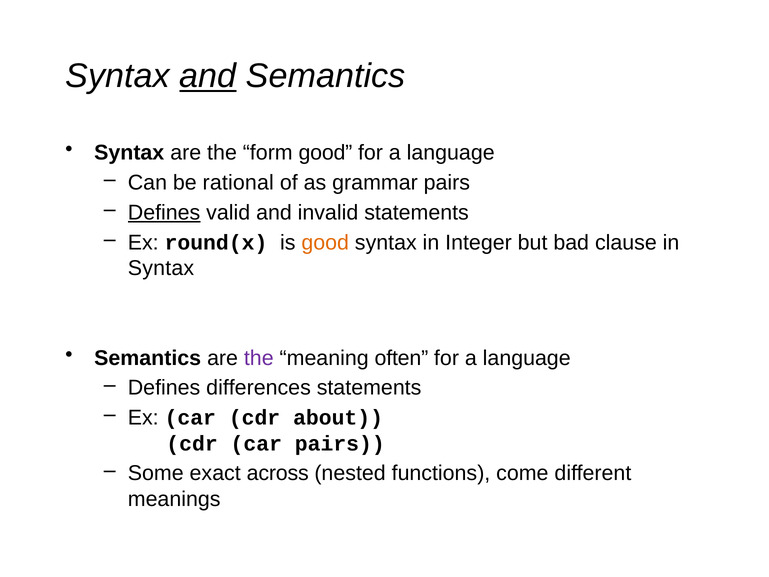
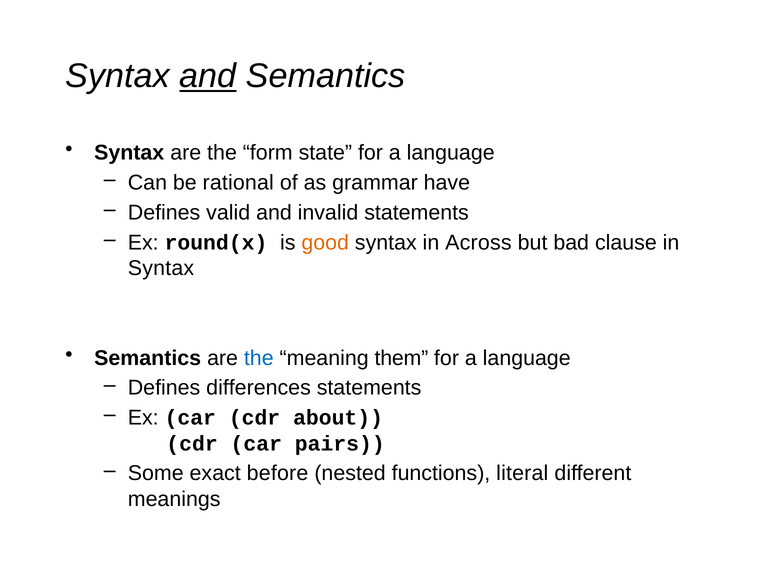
form good: good -> state (325, 153)
grammar pairs: pairs -> have (447, 183)
Defines underline: present -> none (164, 213)
Integer: Integer -> Across (478, 242)
the colour: purple -> blue (259, 358)
often: often -> them (401, 358)
across: across -> before (278, 473)
come: come -> literal (522, 473)
